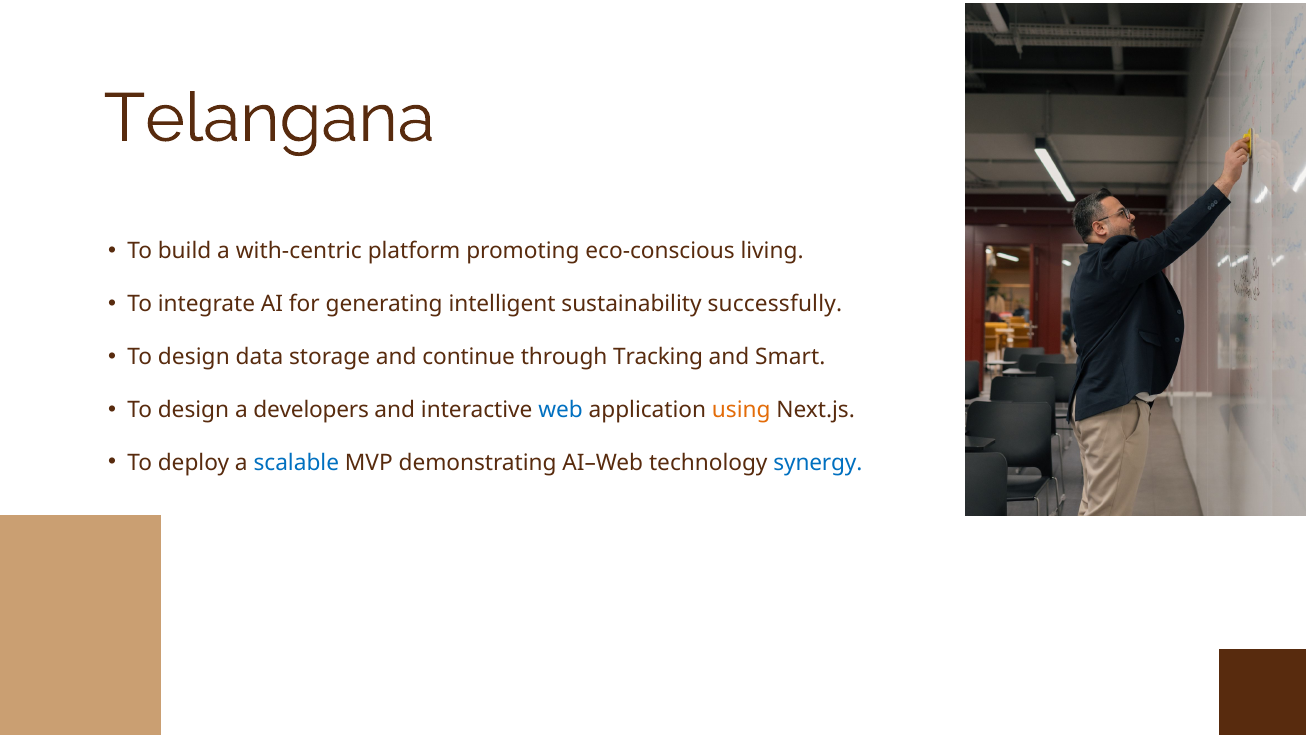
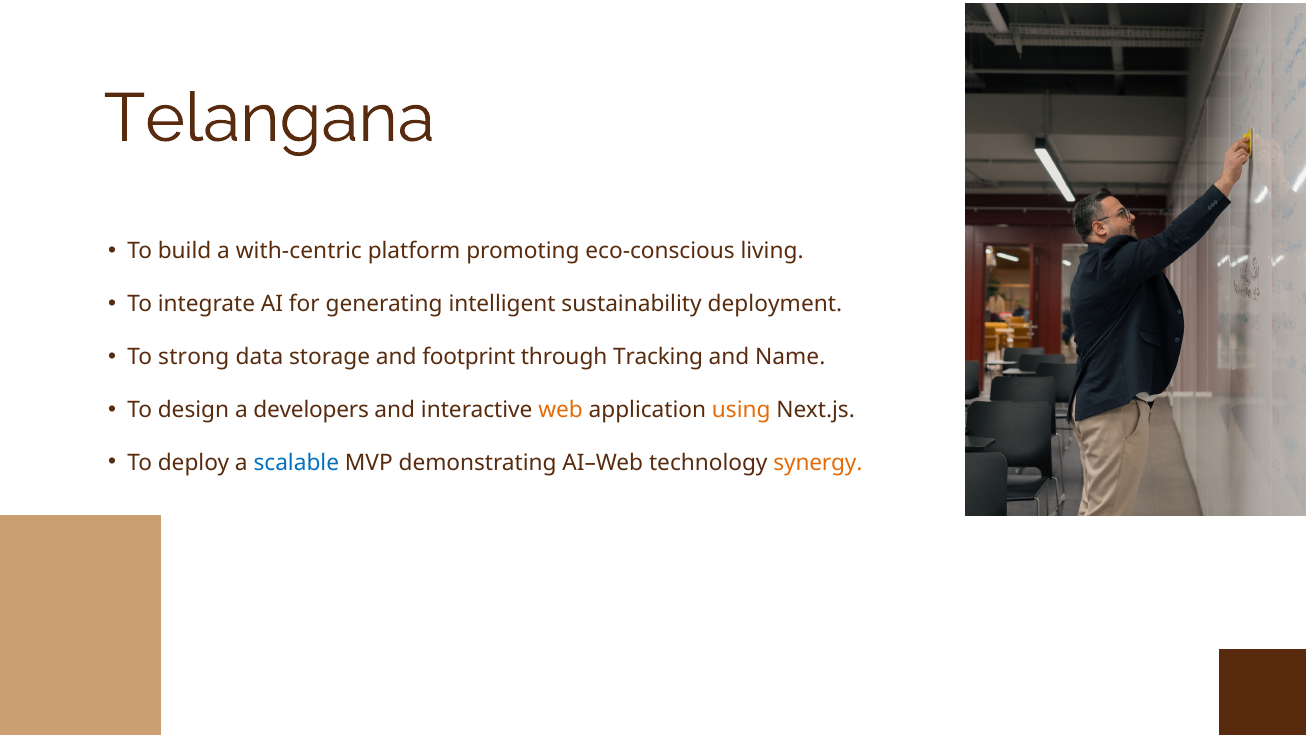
successfully: successfully -> deployment (775, 304)
design: design -> strong (194, 357)
continue: continue -> footprint (469, 357)
Smart: Smart -> Name (790, 357)
web colour: blue -> orange (561, 410)
synergy colour: blue -> orange (818, 462)
